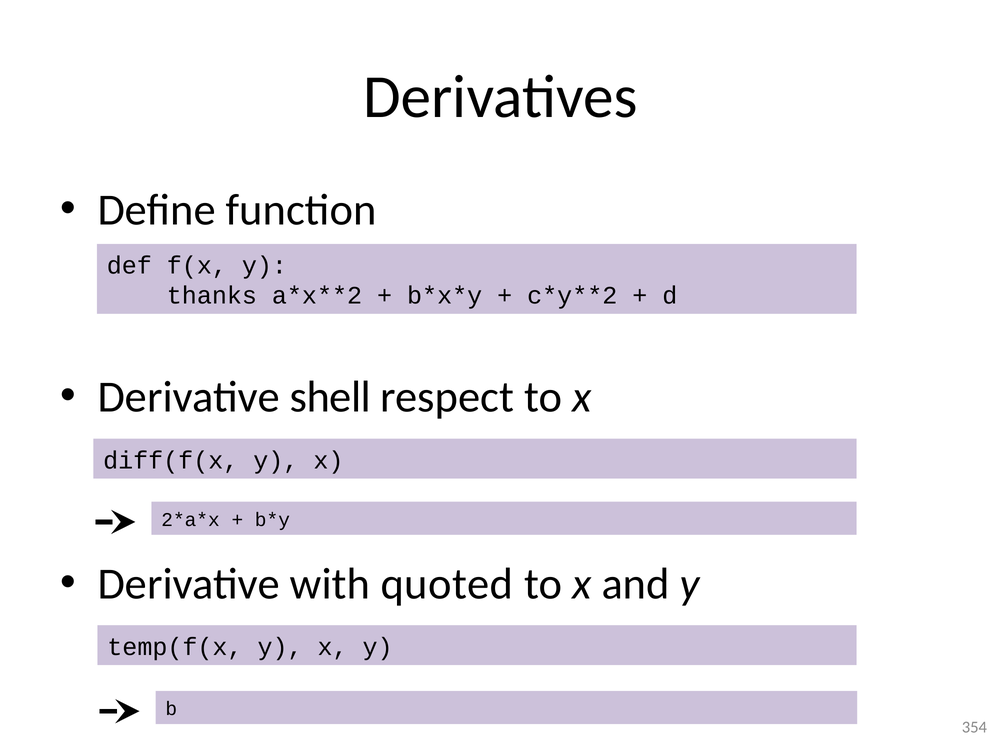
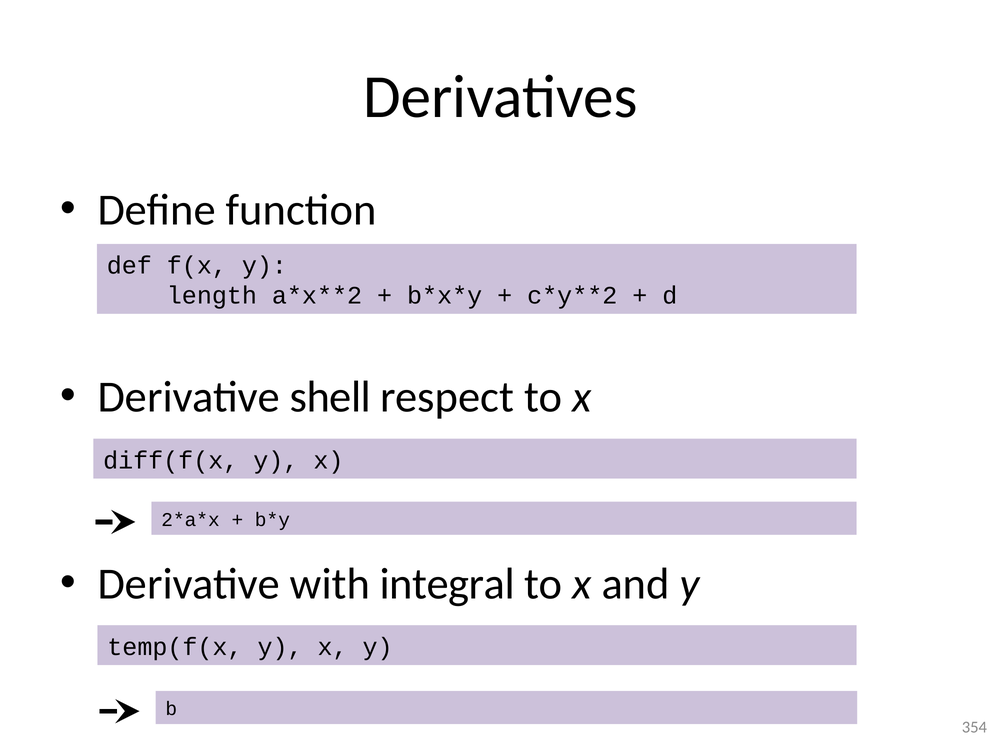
thanks: thanks -> length (212, 296)
quoted: quoted -> integral (447, 584)
